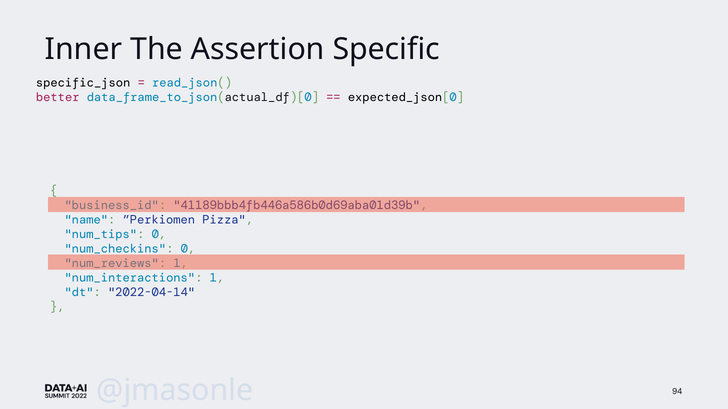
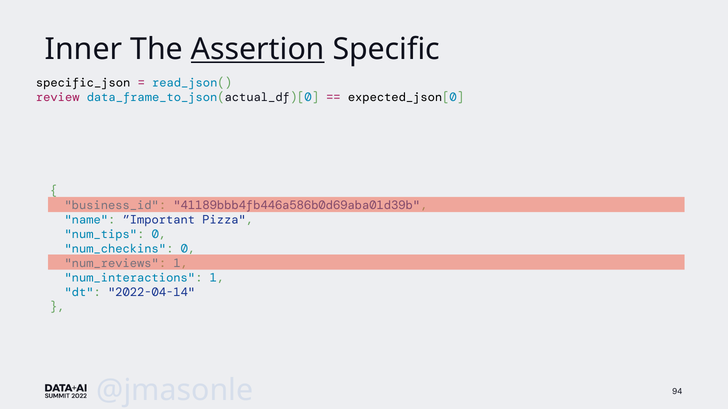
Assertion underline: none -> present (258, 49)
better: better -> review (58, 97)
”Perkiomen: ”Perkiomen -> ”Important (159, 220)
